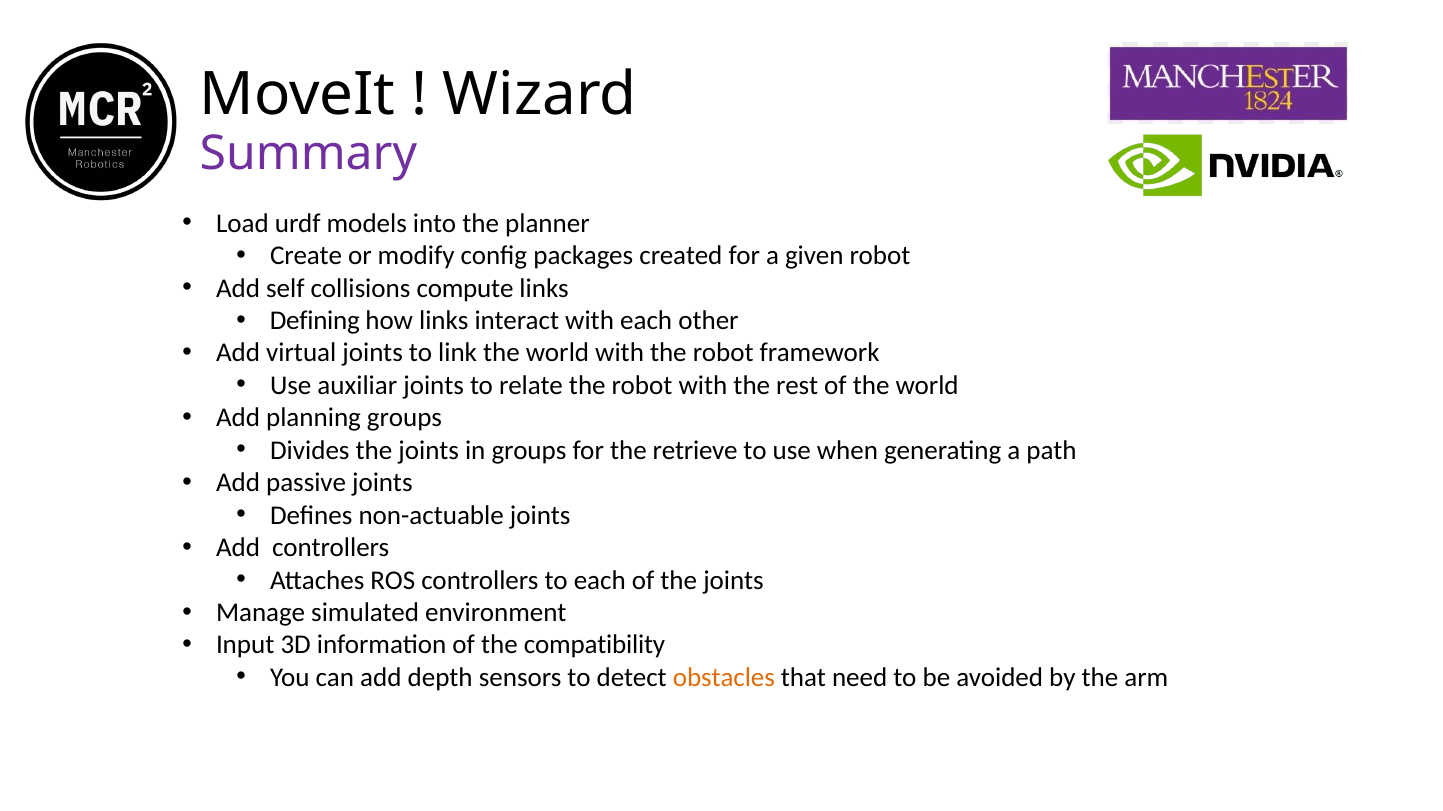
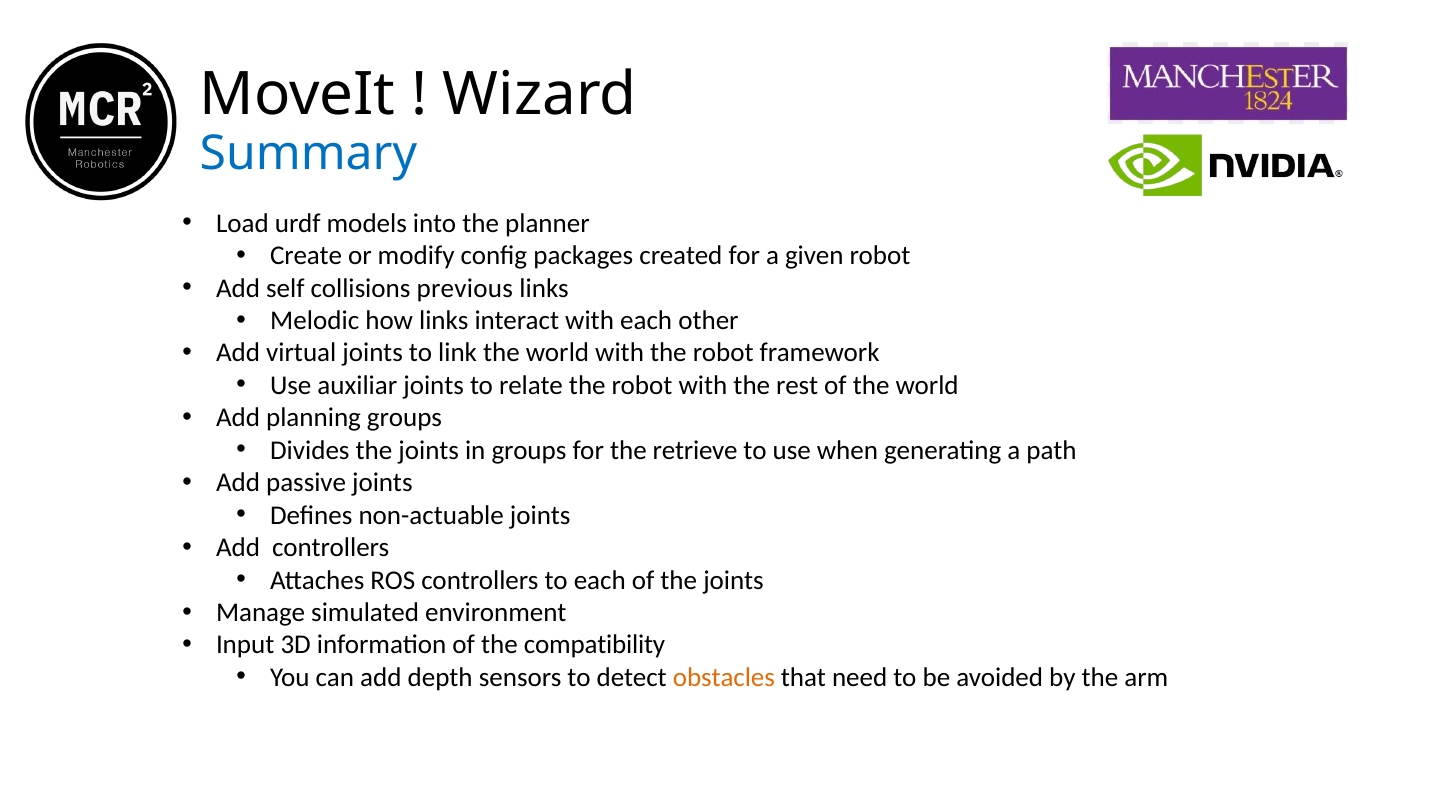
Summary colour: purple -> blue (308, 154)
compute: compute -> previous (465, 288)
Defining: Defining -> Melodic (315, 321)
